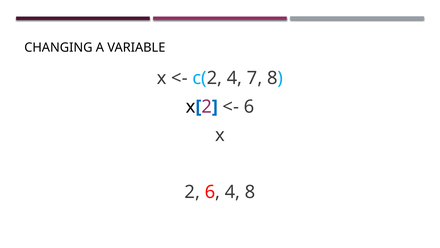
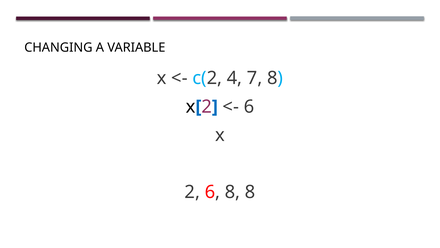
6 4: 4 -> 8 (232, 192)
